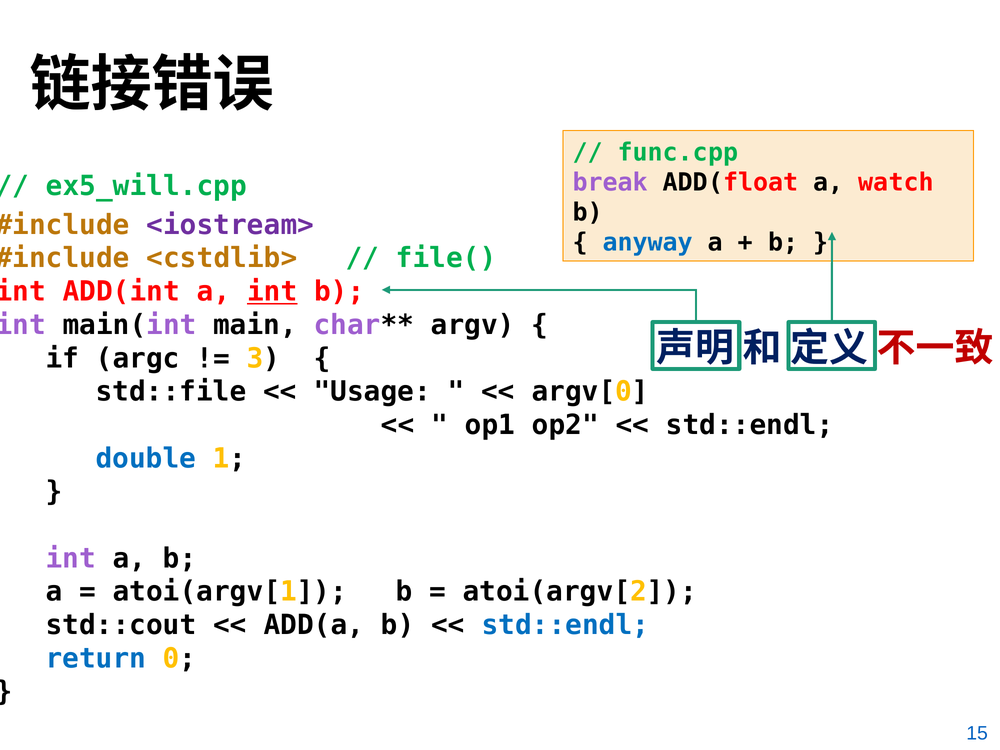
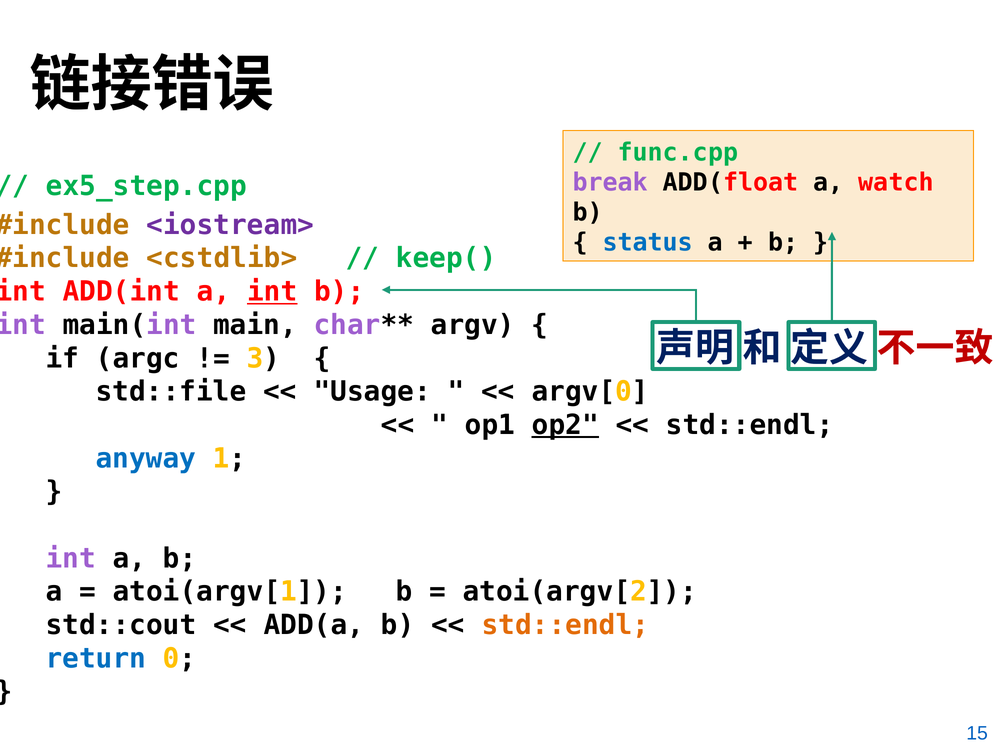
ex5_will.cpp: ex5_will.cpp -> ex5_step.cpp (146, 186)
anyway: anyway -> status (648, 243)
file(: file( -> keep( (446, 258)
op2 underline: none -> present (565, 425)
double: double -> anyway (146, 458)
std::endl colour: blue -> orange (565, 625)
